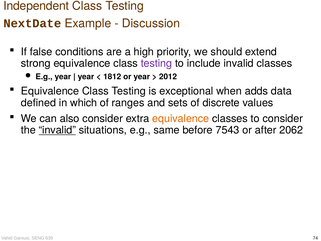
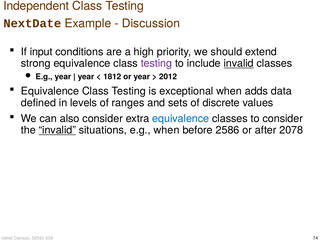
false: false -> input (41, 52)
invalid underline: none -> present (239, 63)
which: which -> levels (84, 103)
equivalence colour: orange -> blue (181, 118)
e.g same: same -> when (167, 130)
7543: 7543 -> 2586 (228, 130)
2062: 2062 -> 2078 (291, 130)
